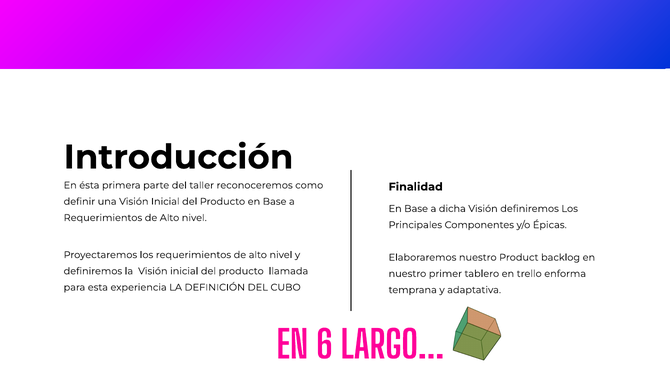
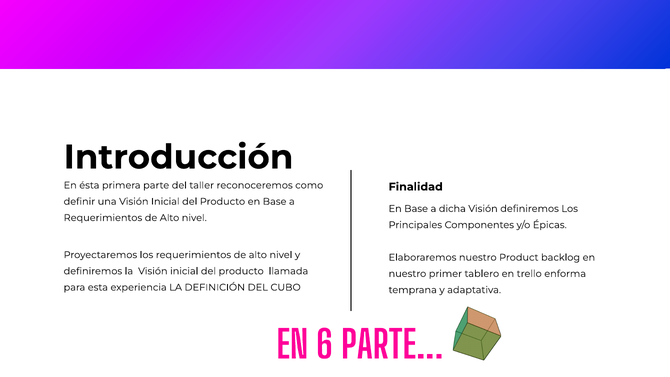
6 LARGO: LARGO -> PARTE (392, 346)
